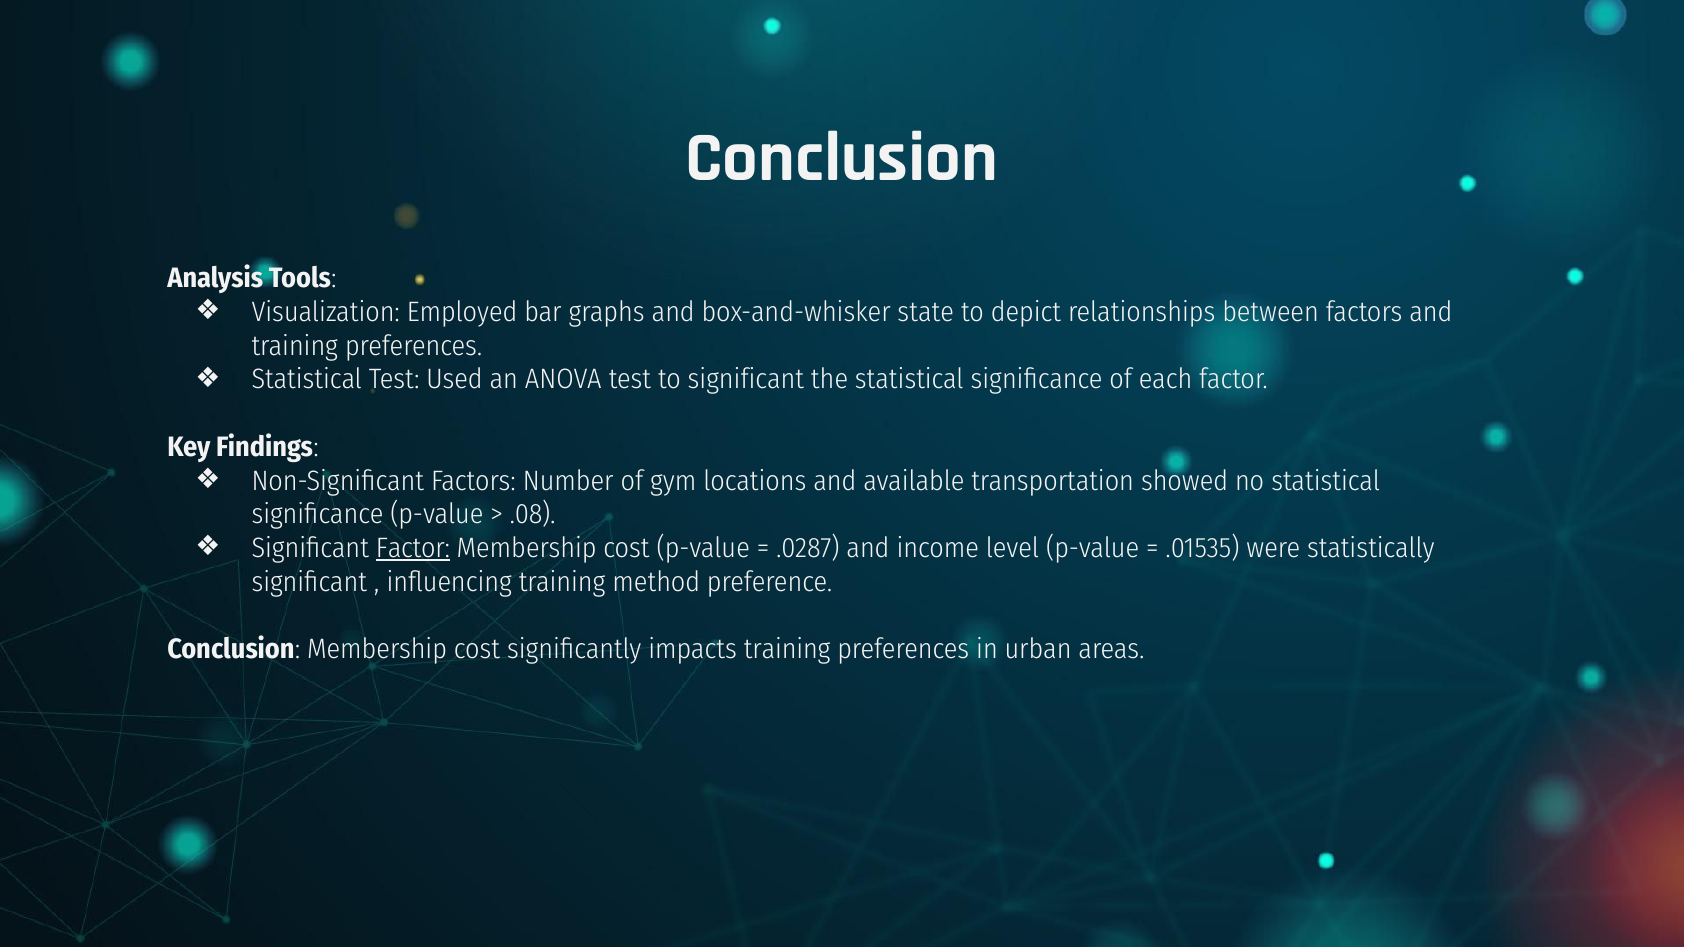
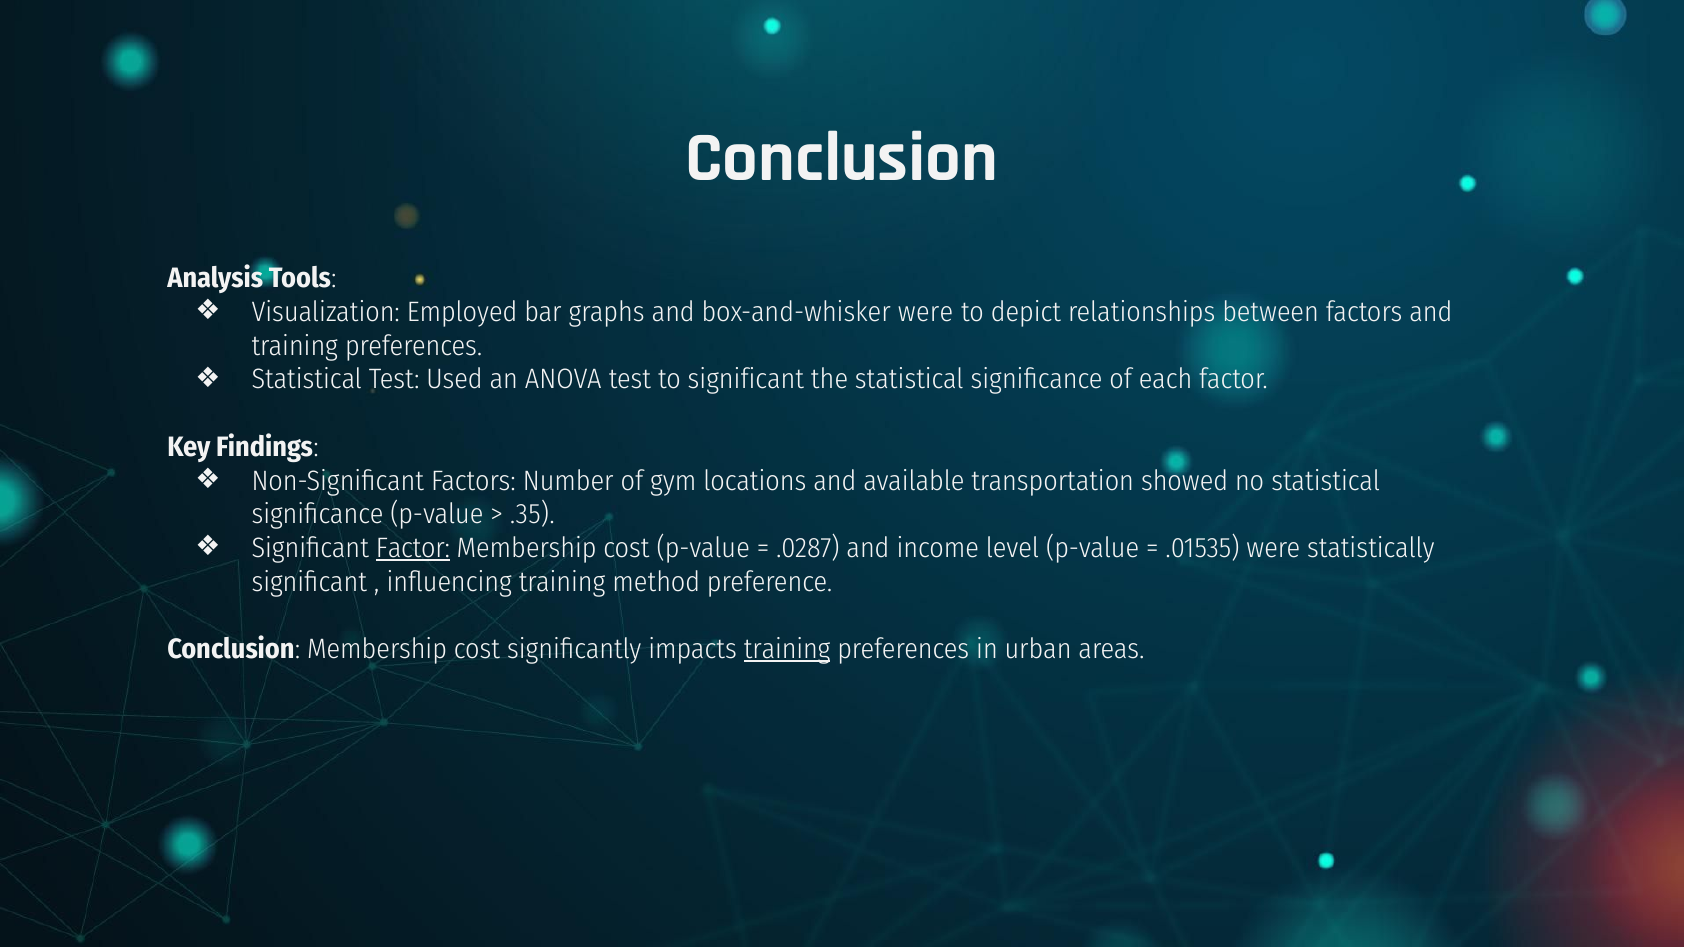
box-and-whisker state: state -> were (926, 312)
.08: .08 -> .35 (532, 515)
training underline: none -> present (787, 649)
